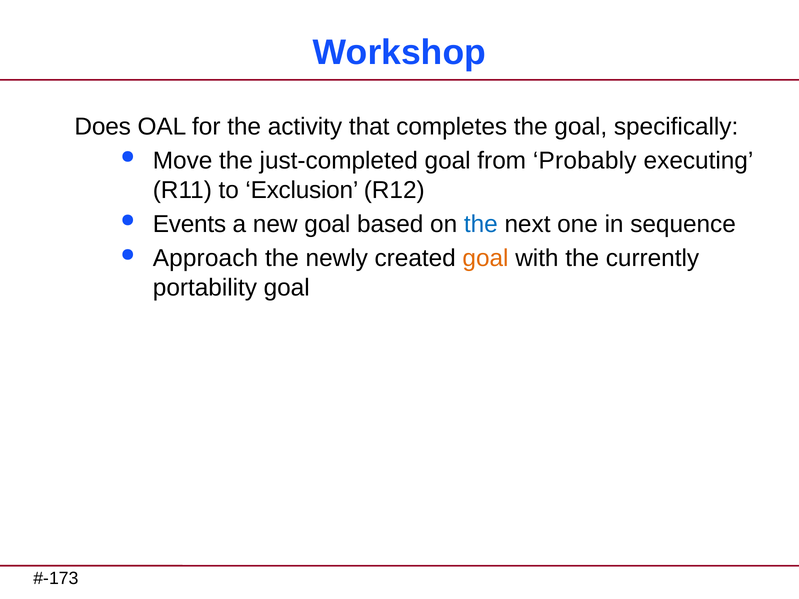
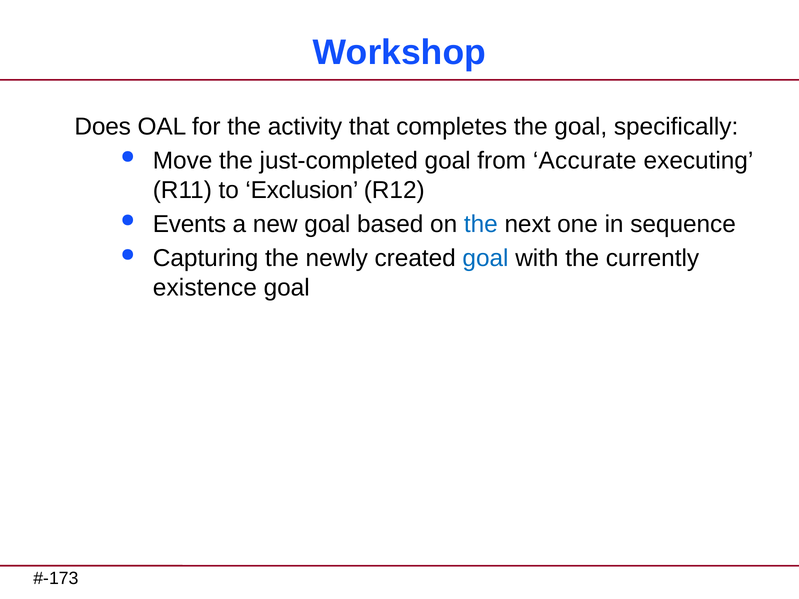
Probably: Probably -> Accurate (585, 161)
Approach: Approach -> Capturing (206, 259)
goal colour: orange -> blue (486, 259)
portability: portability -> existence (205, 288)
